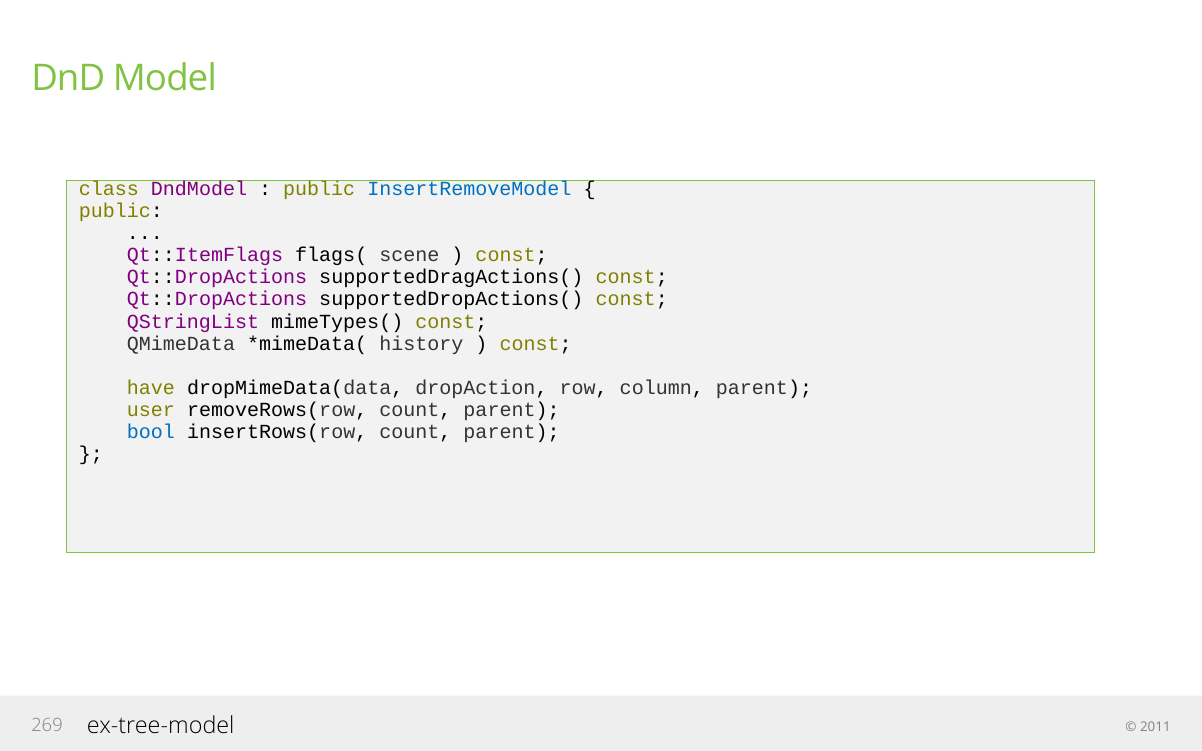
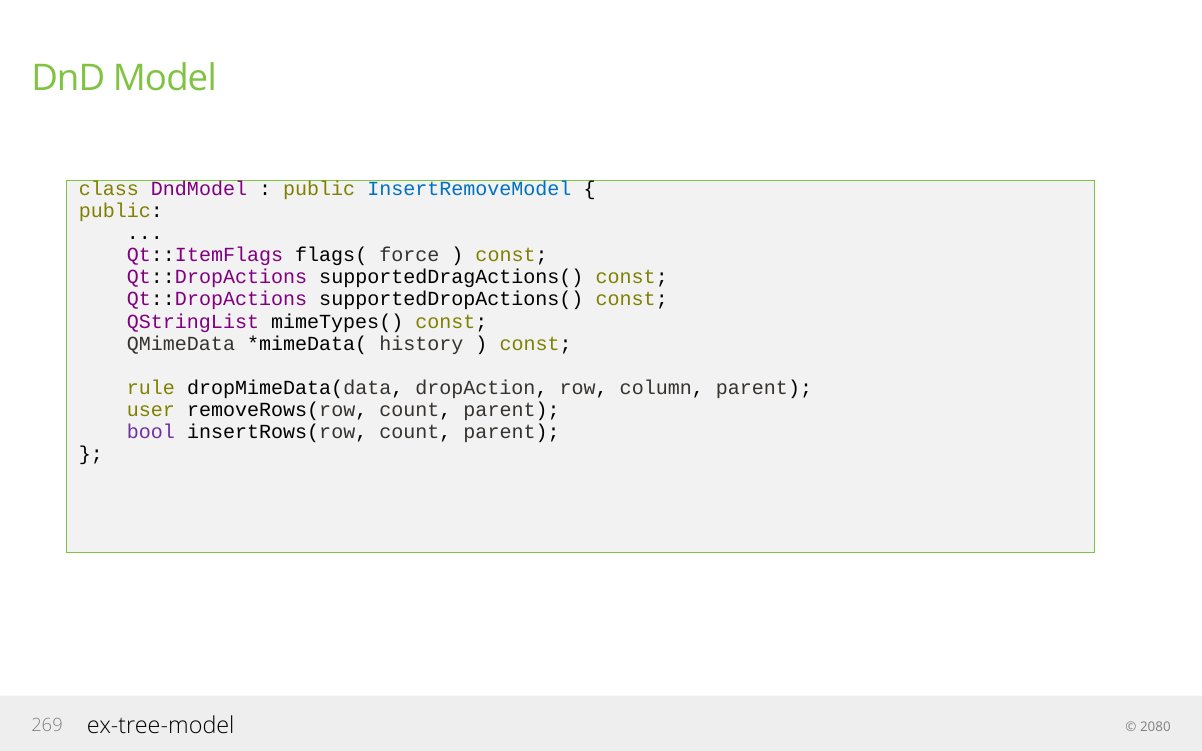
scene: scene -> force (409, 255)
have: have -> rule (151, 388)
bool colour: blue -> purple (151, 432)
2011: 2011 -> 2080 (1155, 727)
